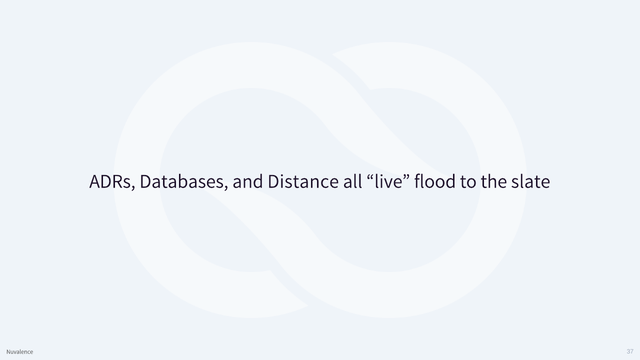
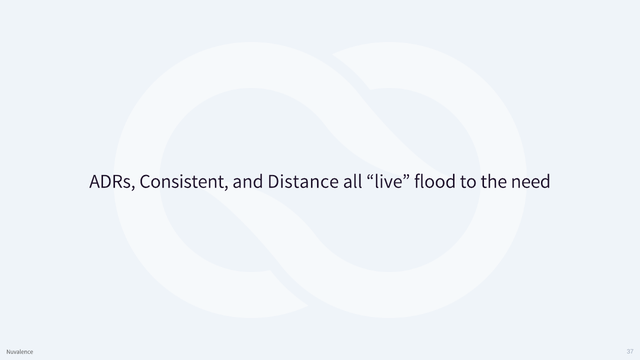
Databases: Databases -> Consistent (184, 181)
slate: slate -> need (531, 181)
